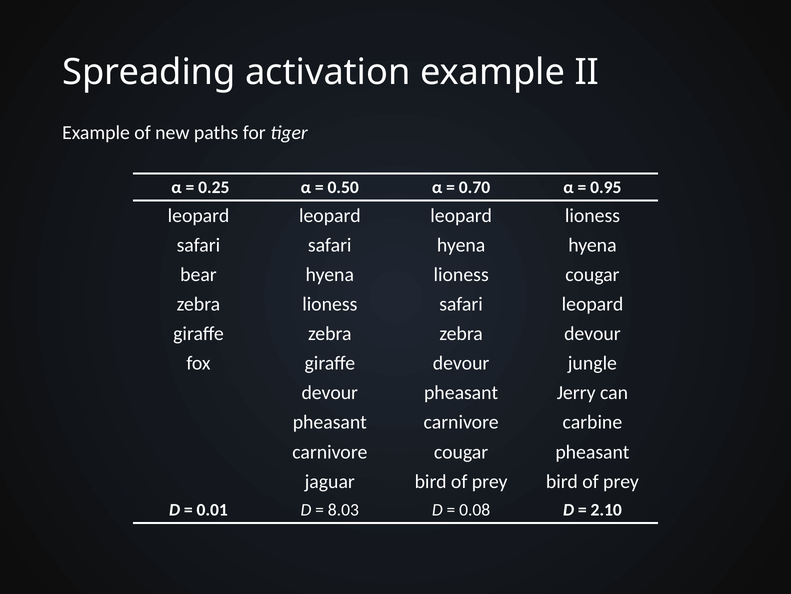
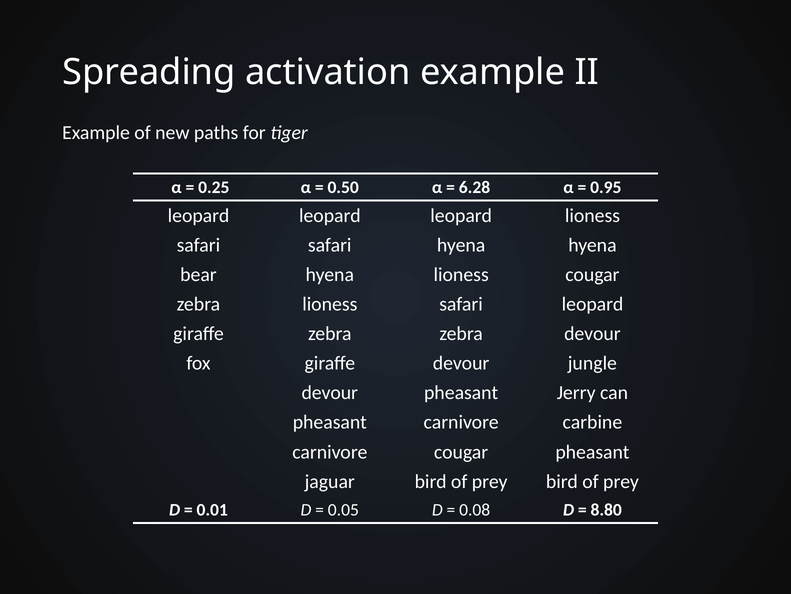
0.70: 0.70 -> 6.28 (474, 187)
8.03: 8.03 -> 0.05 (343, 509)
2.10: 2.10 -> 8.80 (606, 509)
